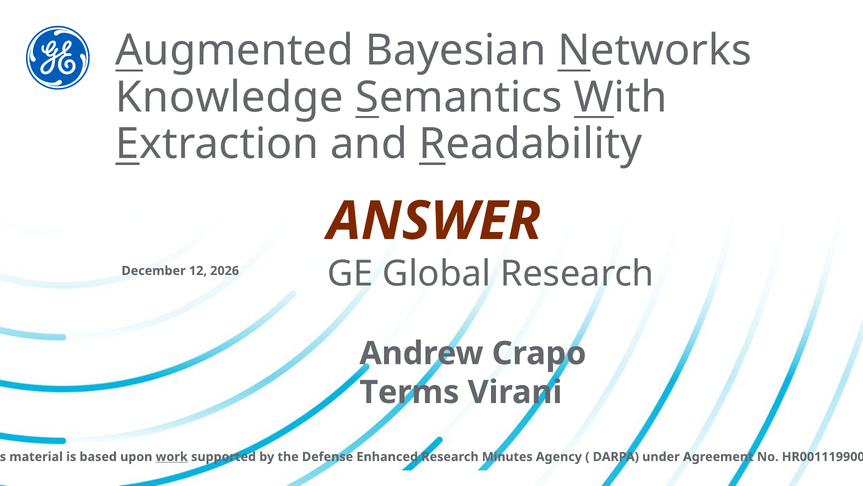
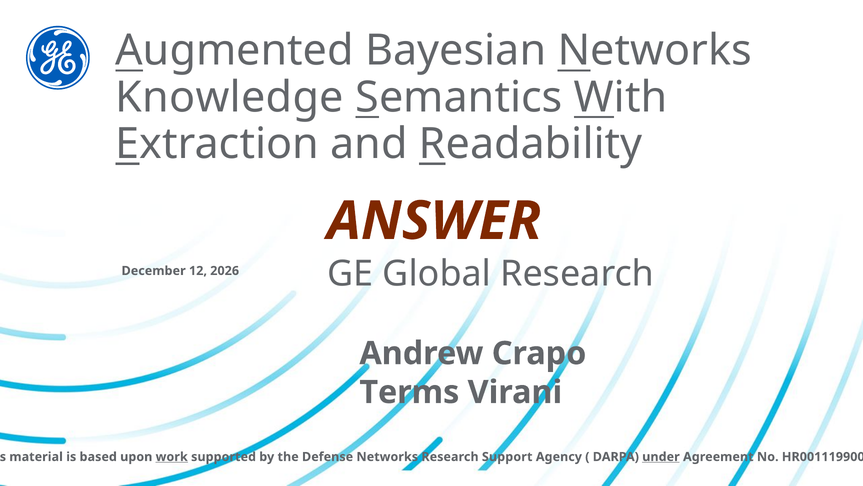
Defense Enhanced: Enhanced -> Networks (387, 456)
Minutes: Minutes -> Support (507, 456)
under underline: none -> present (661, 456)
